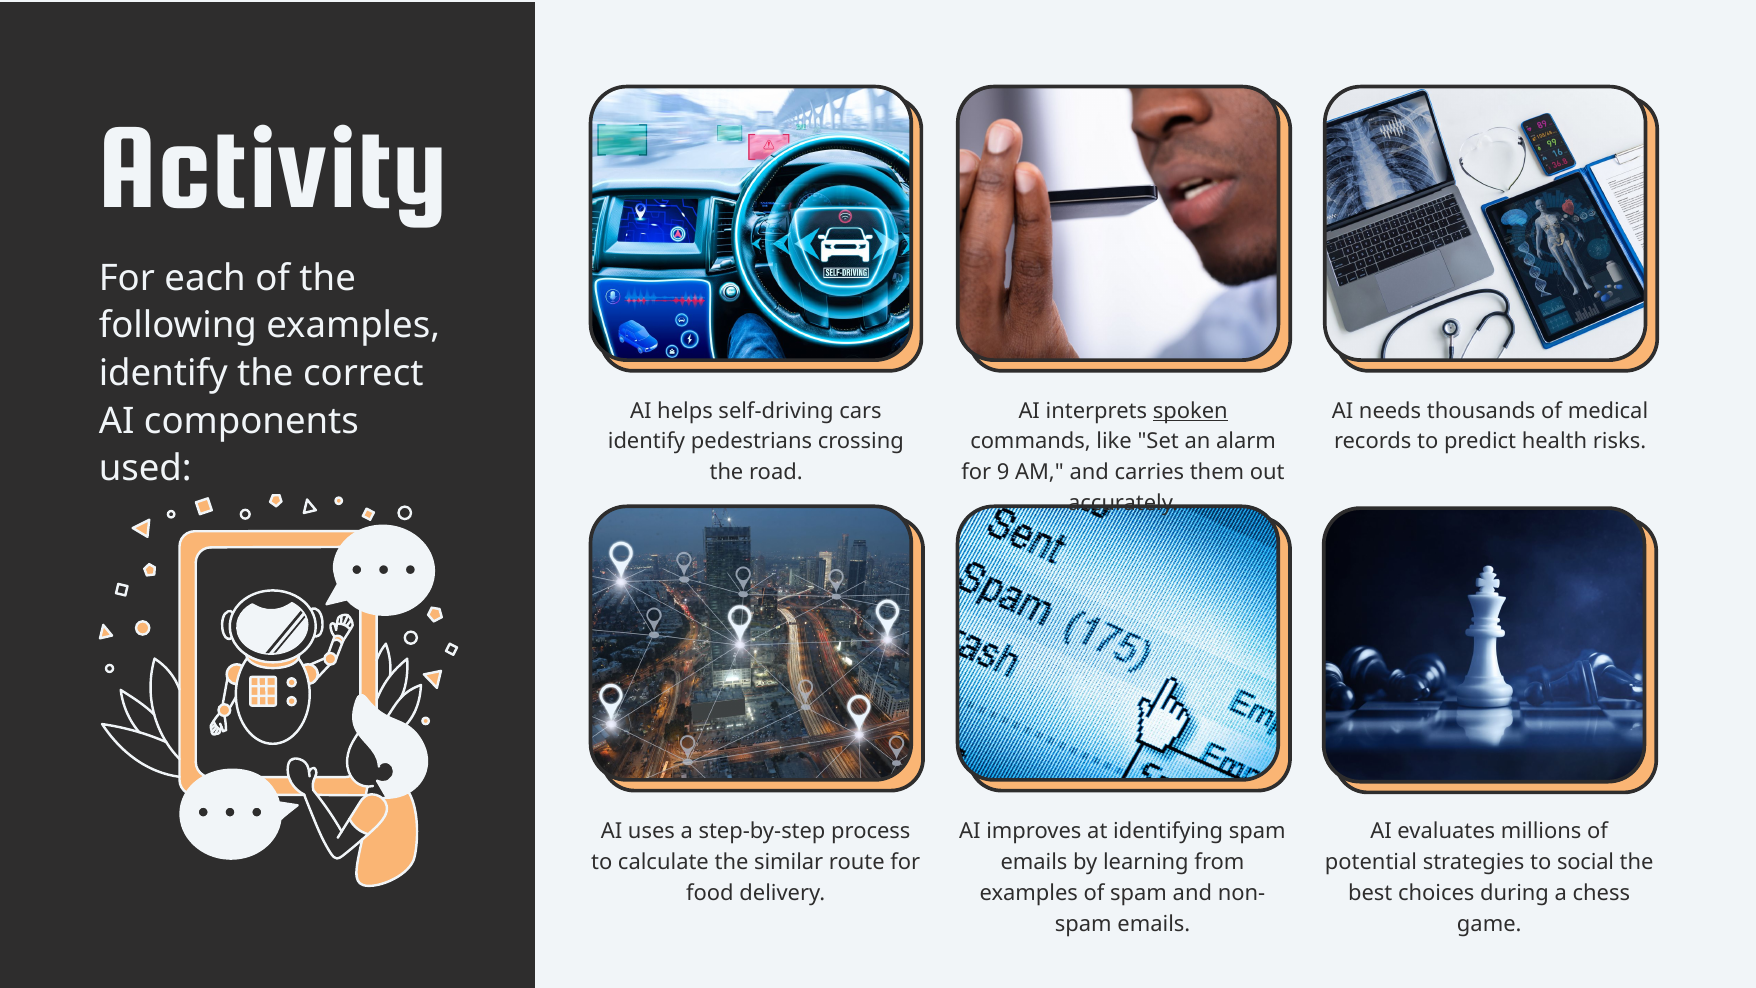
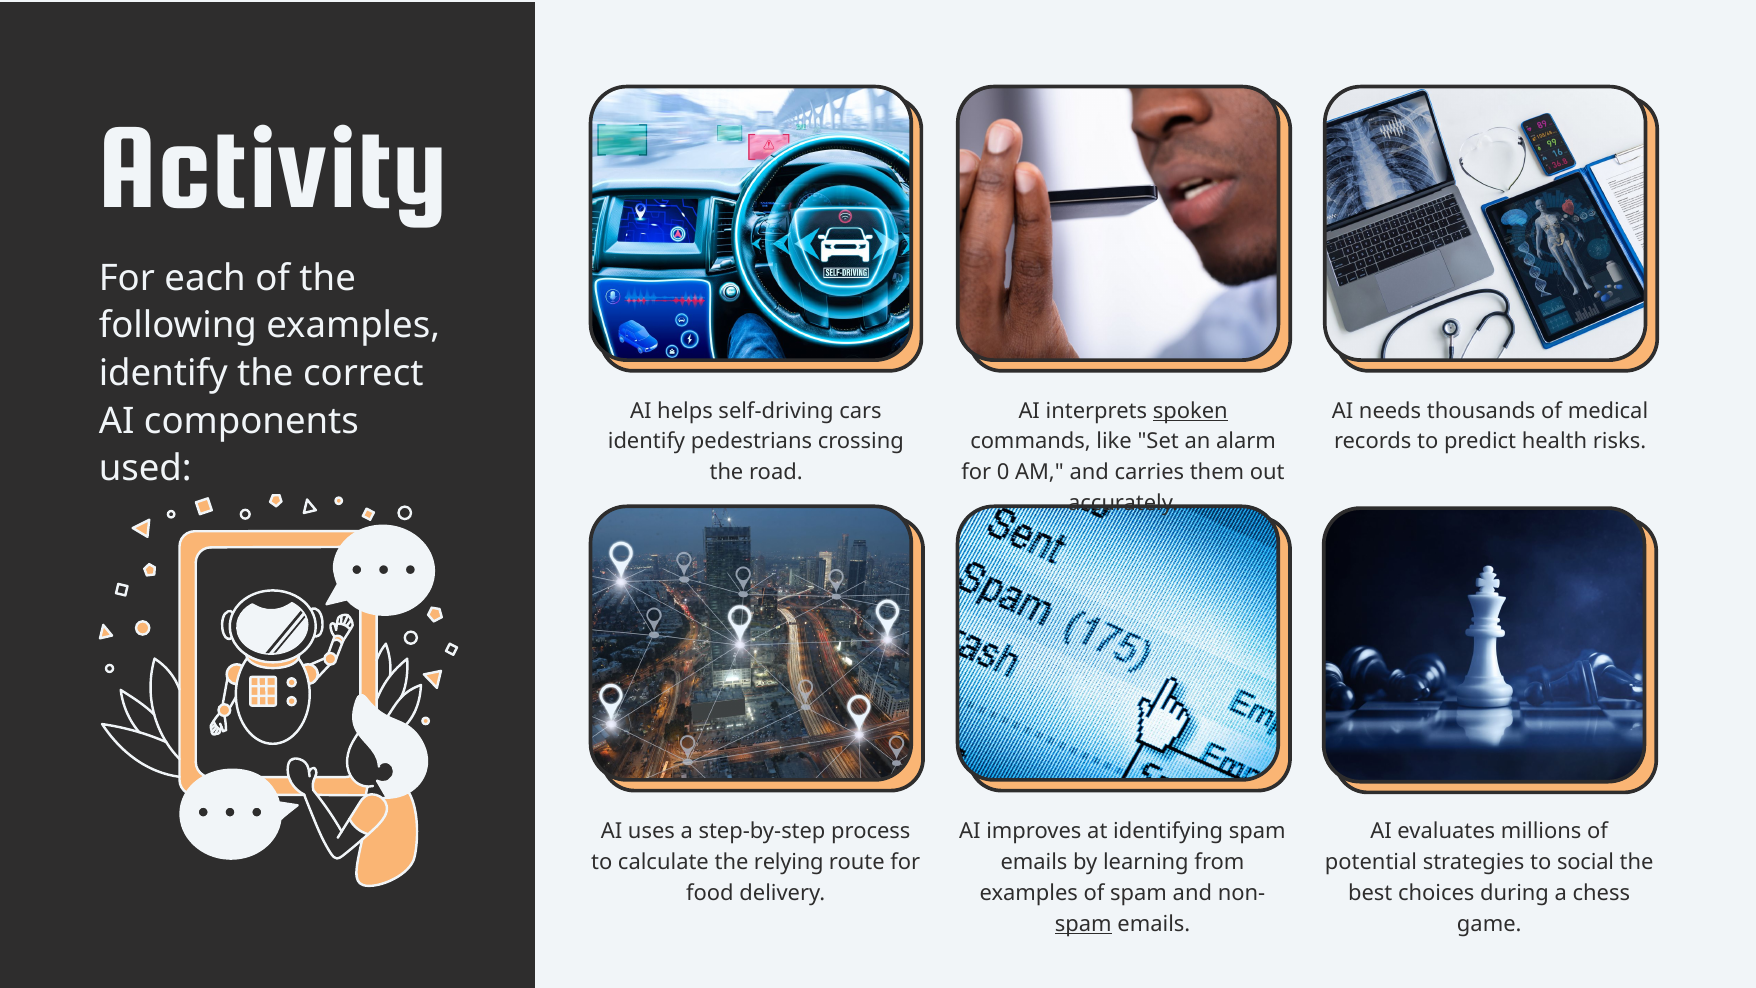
9: 9 -> 0 (1003, 472)
similar: similar -> relying (789, 862)
spam underline: none -> present (1083, 924)
